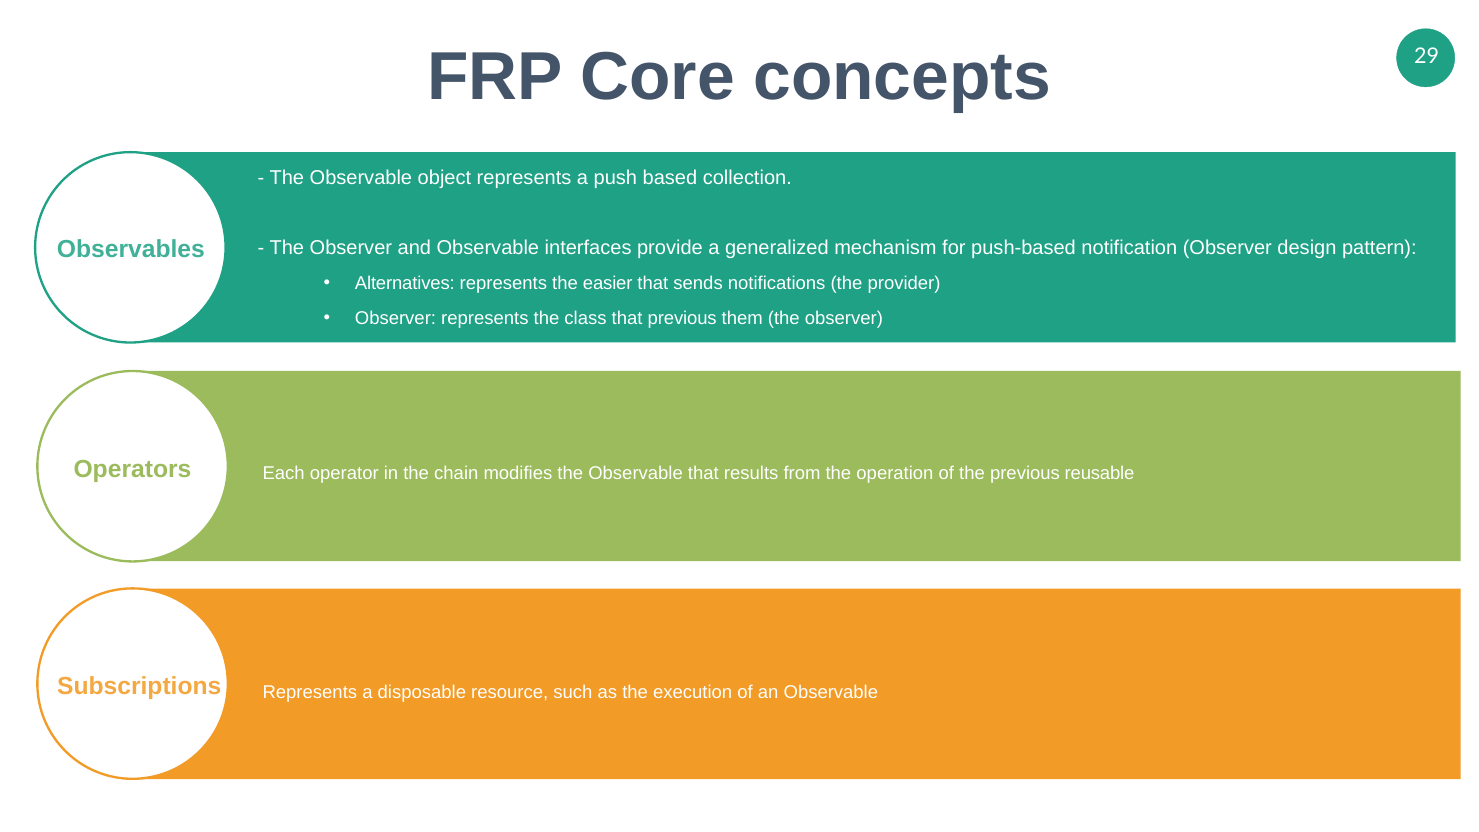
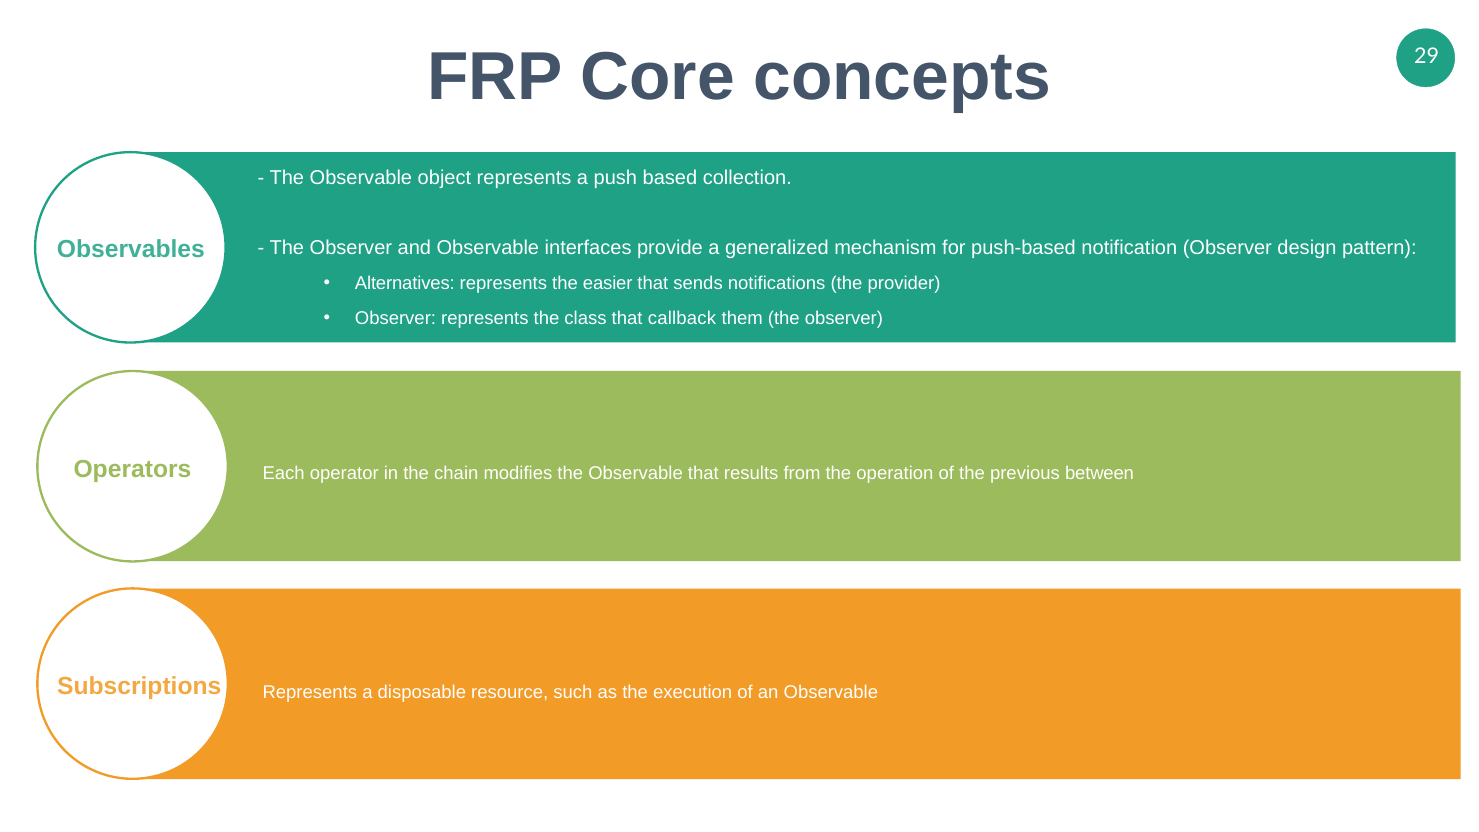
that previous: previous -> callback (682, 319)
reusable: reusable -> between (1100, 473)
